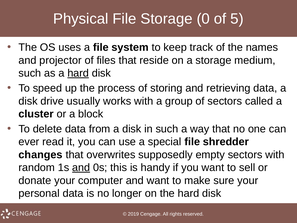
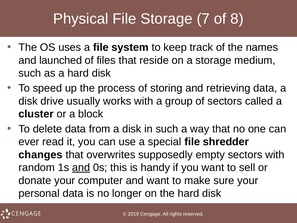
0: 0 -> 7 (203, 19)
5: 5 -> 8 (237, 19)
projector: projector -> launched (61, 60)
hard underline: present -> none (78, 73)
